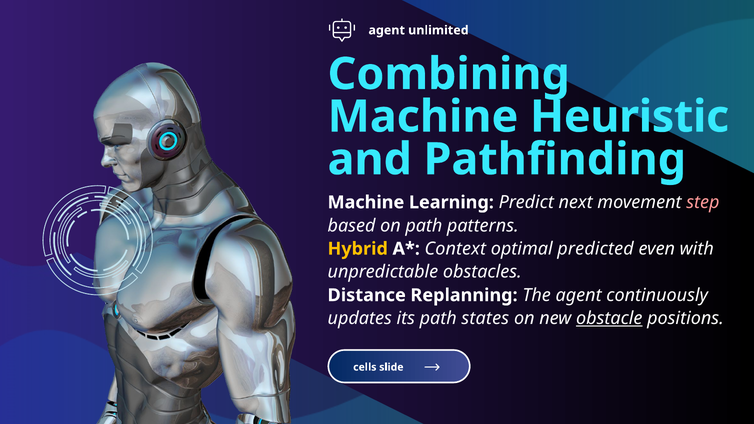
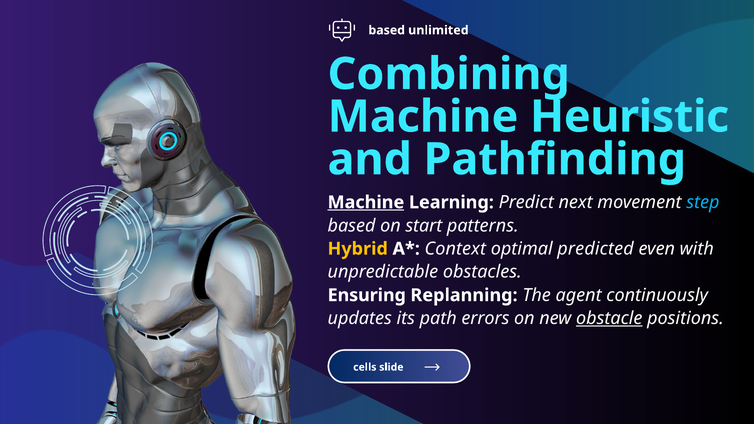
agent: agent -> based (387, 30)
Machine underline: none -> present (366, 202)
step colour: pink -> light blue (703, 202)
on path: path -> start (424, 226)
Distance: Distance -> Ensuring (367, 295)
states: states -> errors (485, 319)
